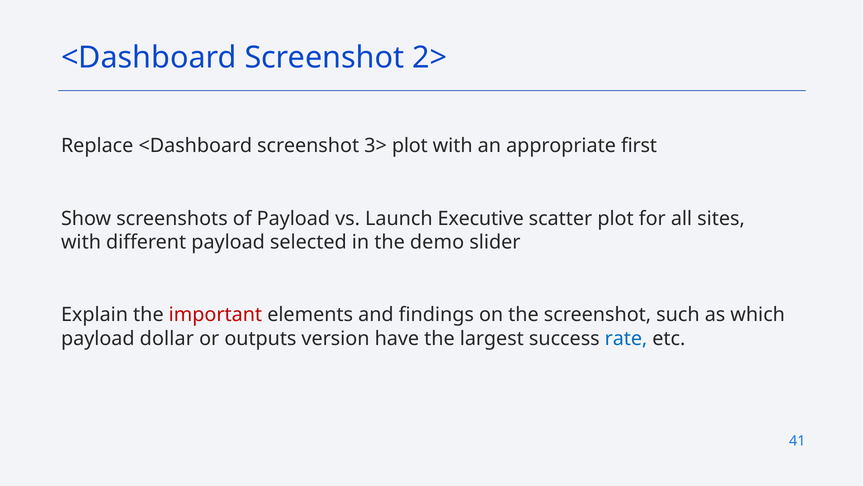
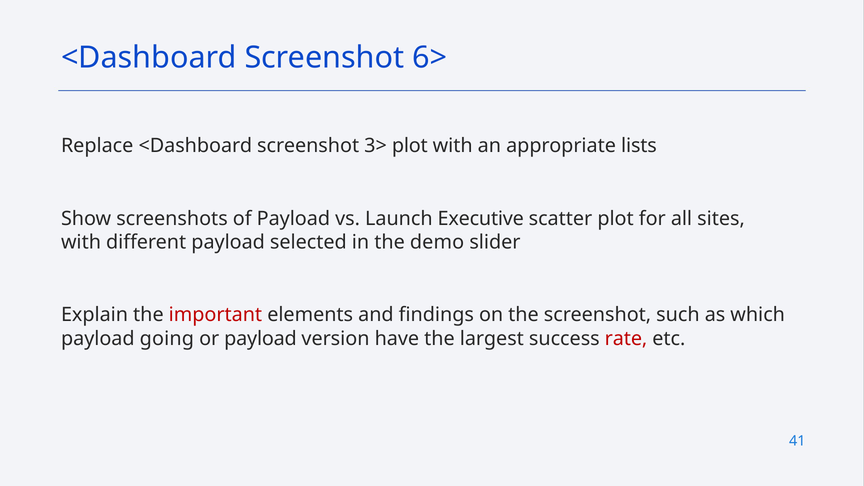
2>: 2> -> 6> (430, 58)
first: first -> lists (639, 146)
dollar: dollar -> going (167, 339)
or outputs: outputs -> payload (261, 339)
rate colour: blue -> red (626, 339)
